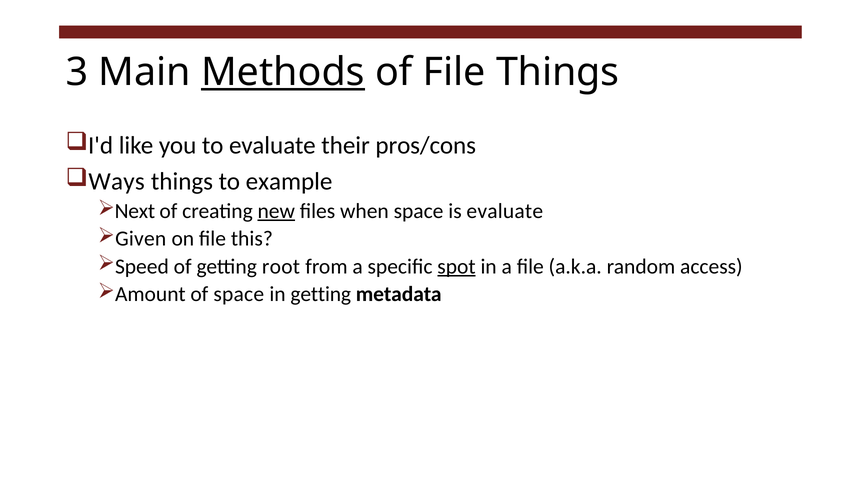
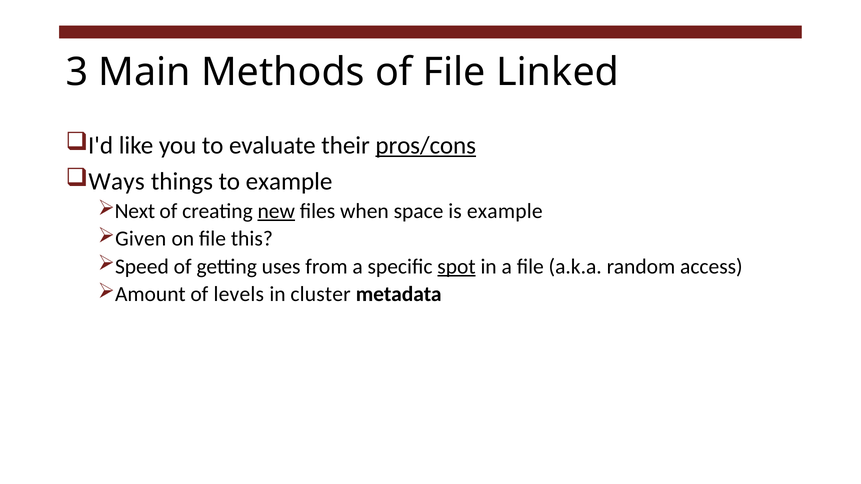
Methods underline: present -> none (283, 72)
File Things: Things -> Linked (558, 72)
pros/cons underline: none -> present (426, 146)
is evaluate: evaluate -> example (505, 211)
root: root -> uses (281, 267)
of space: space -> levels (239, 294)
in getting: getting -> cluster (321, 294)
